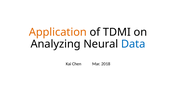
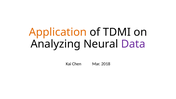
Data colour: blue -> purple (133, 44)
